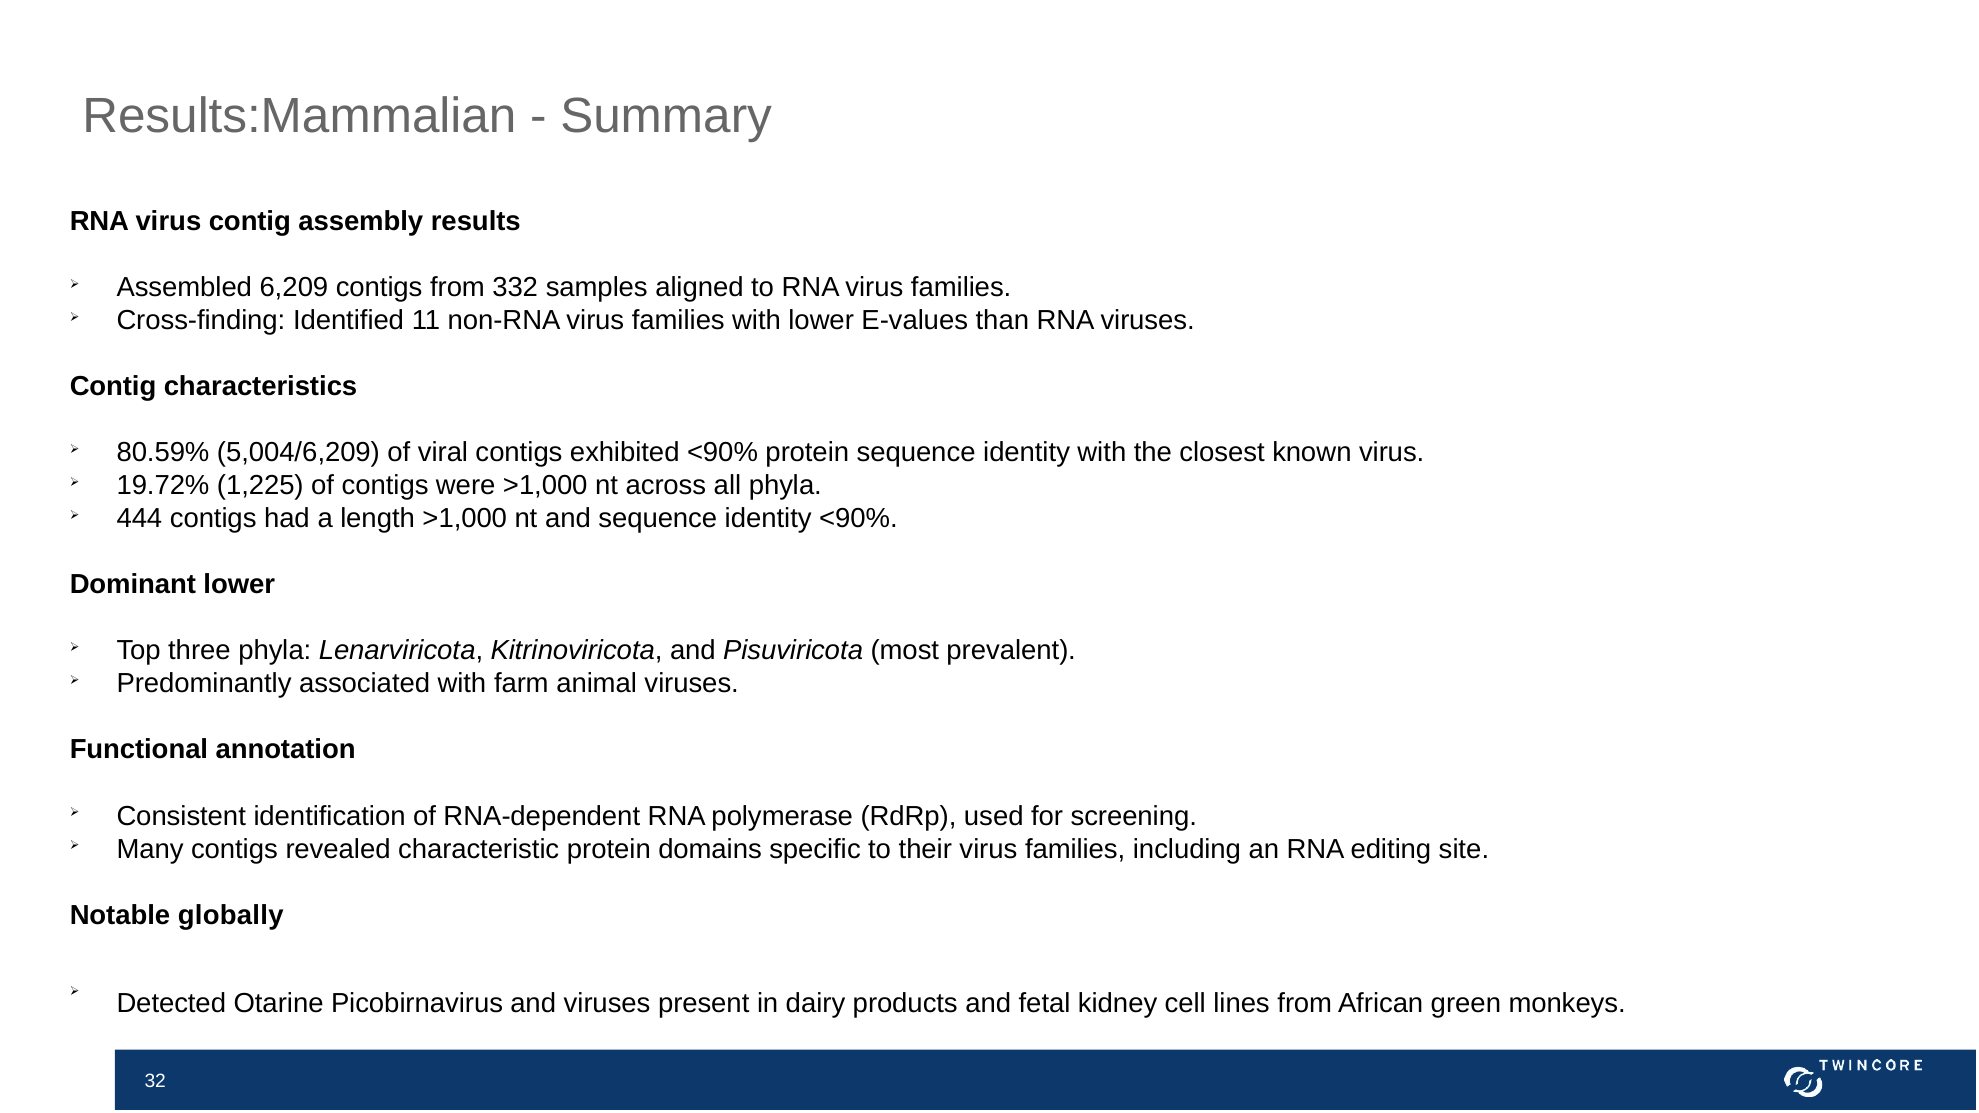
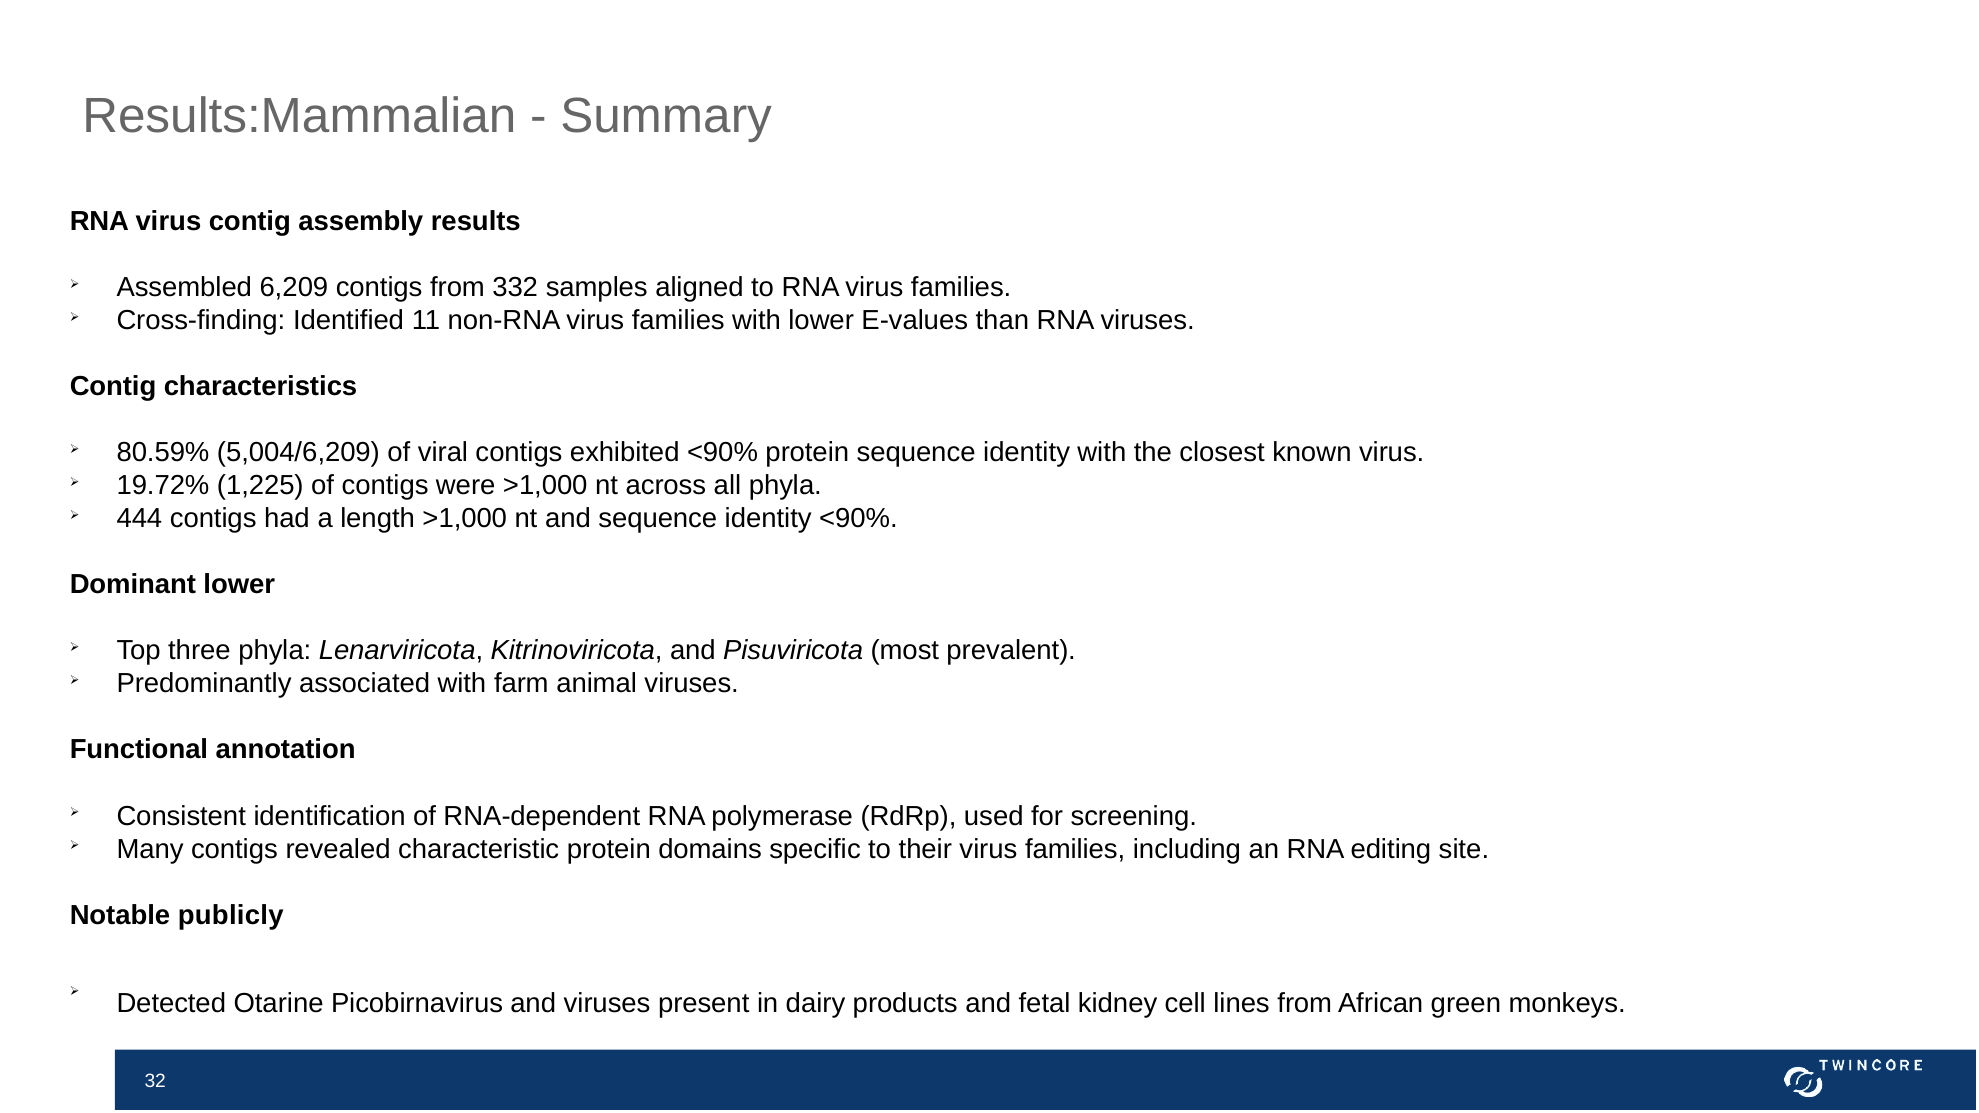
globally: globally -> publicly (231, 915)
